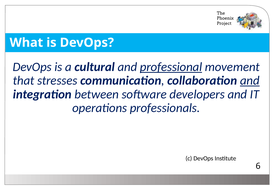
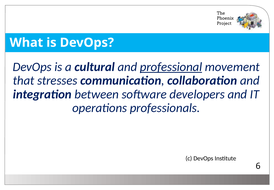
and underline: present -> none (250, 80)
